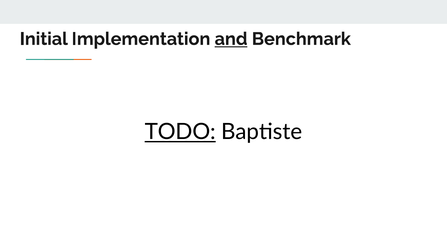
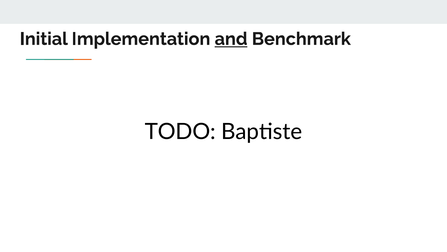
TODO underline: present -> none (180, 132)
